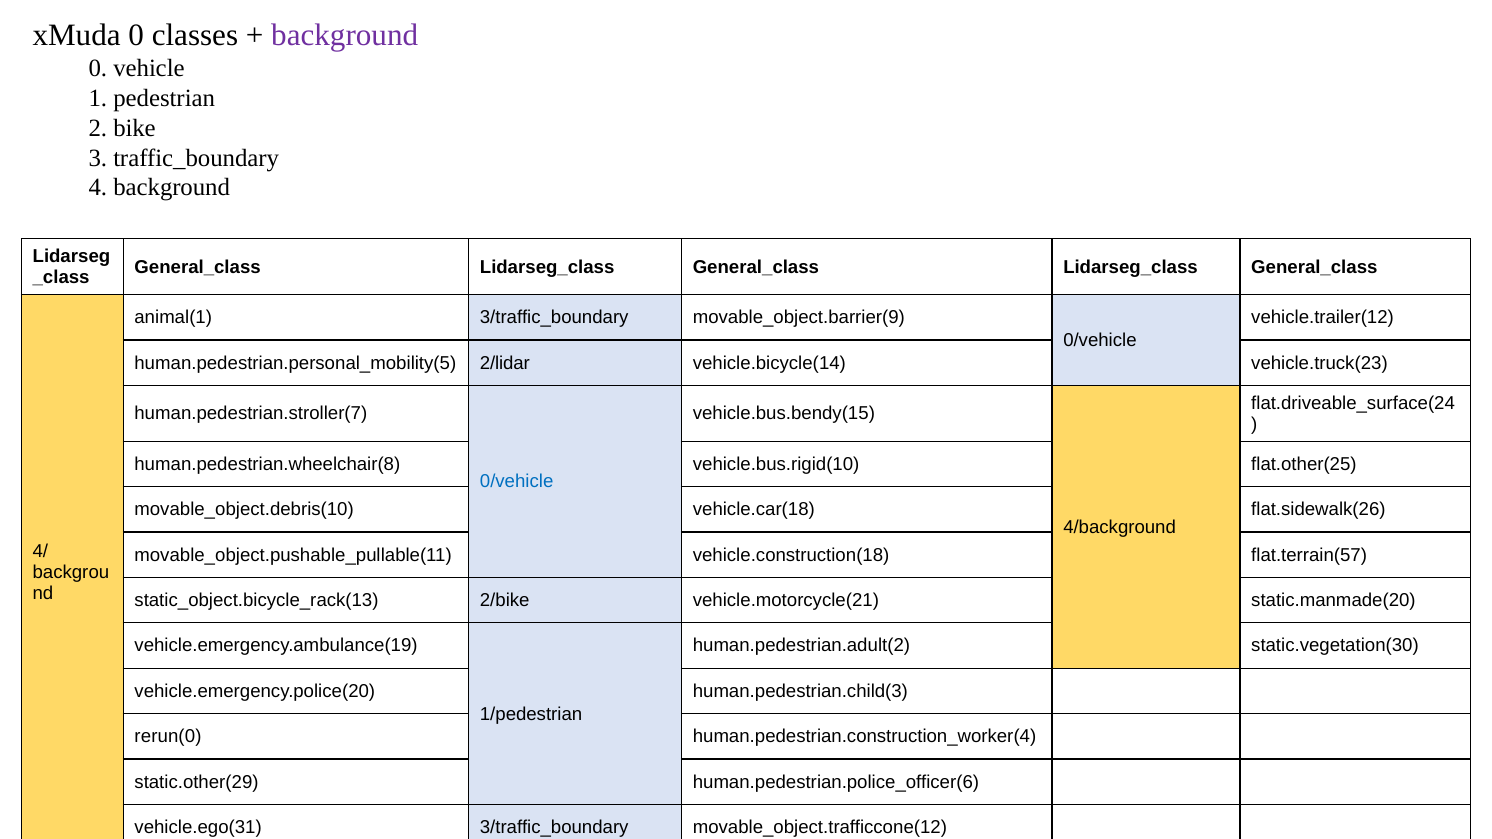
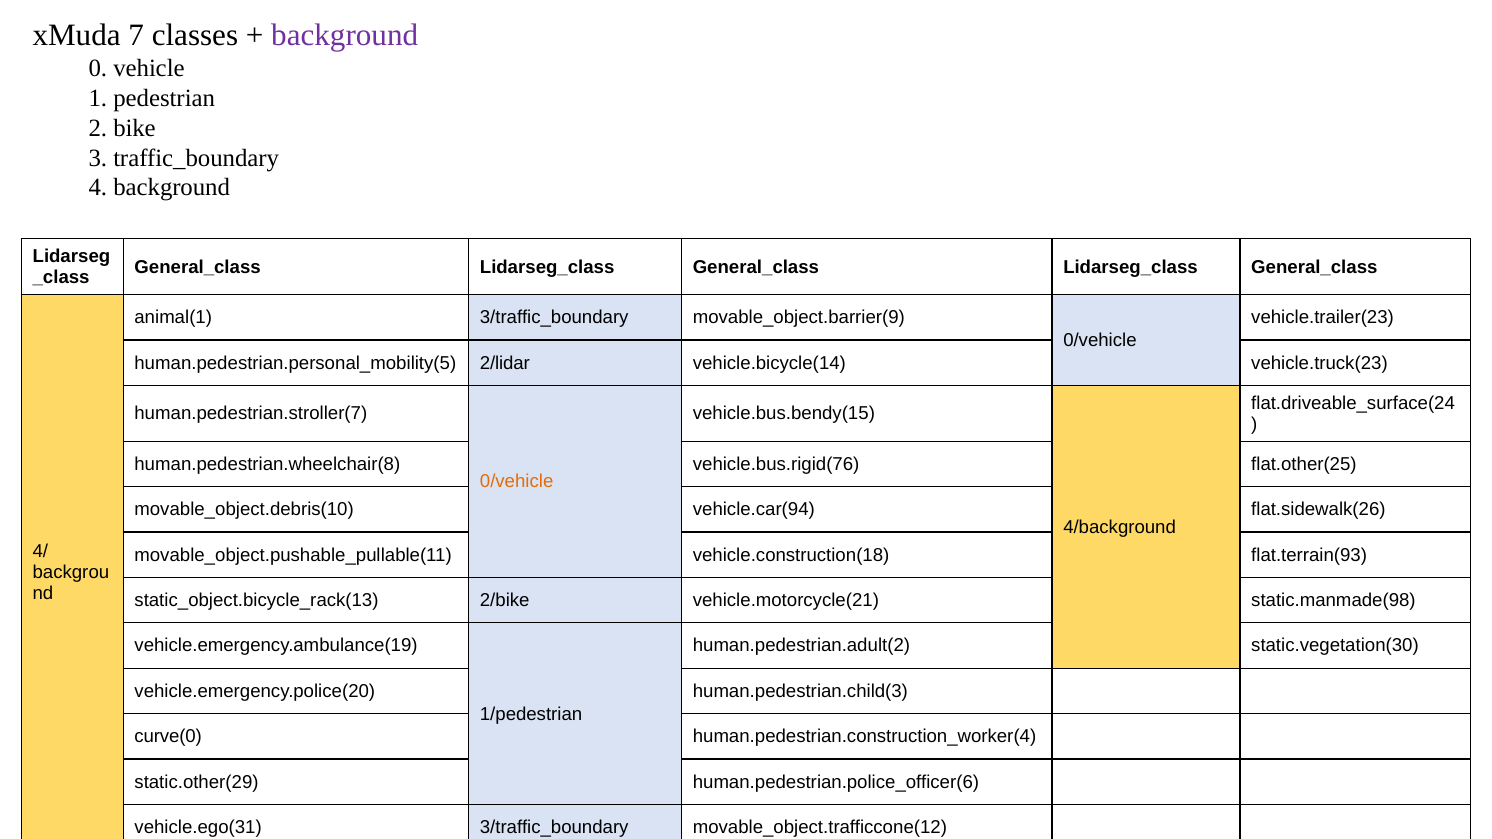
xMuda 0: 0 -> 7 (136, 35)
vehicle.trailer(12: vehicle.trailer(12 -> vehicle.trailer(23 (1323, 318)
vehicle.bus.rigid(10: vehicle.bus.rigid(10 -> vehicle.bus.rigid(76 (776, 465)
0/vehicle colour: blue -> orange (517, 482)
vehicle.car(18: vehicle.car(18 -> vehicle.car(94 (754, 510)
flat.terrain(57: flat.terrain(57 -> flat.terrain(93 (1309, 555)
static.manmade(20: static.manmade(20 -> static.manmade(98 (1333, 601)
rerun(0: rerun(0 -> curve(0 (168, 737)
